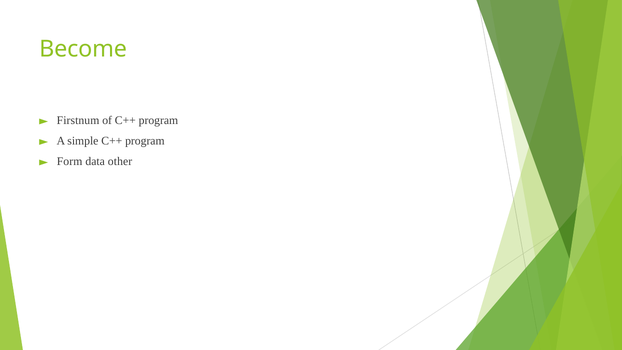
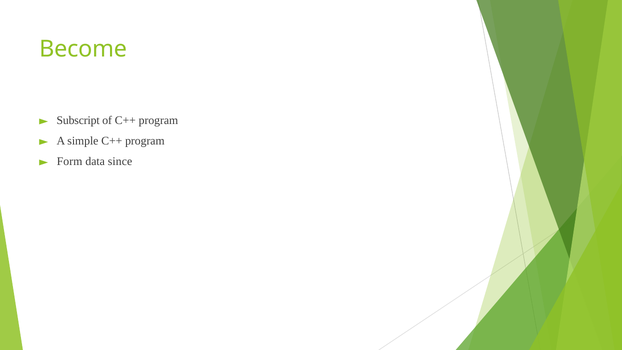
Firstnum: Firstnum -> Subscript (78, 120)
other: other -> since (120, 161)
